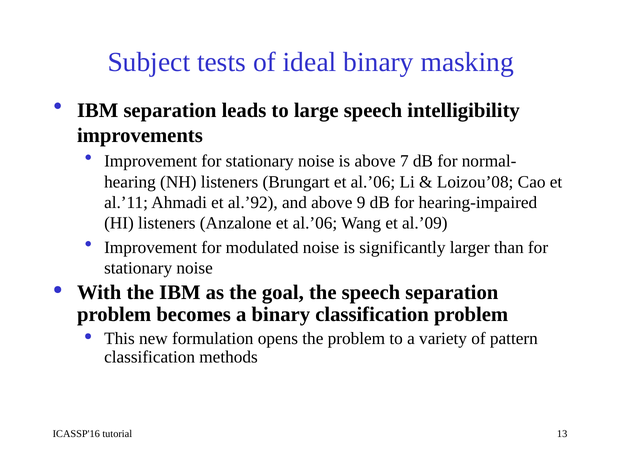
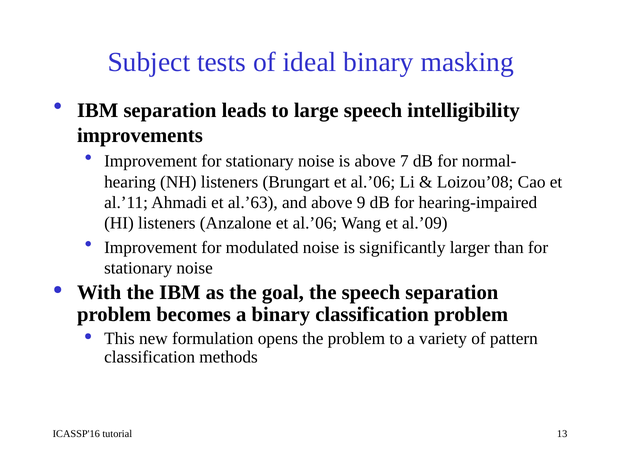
al.’92: al.’92 -> al.’63 (253, 203)
